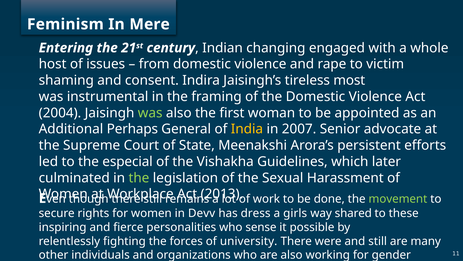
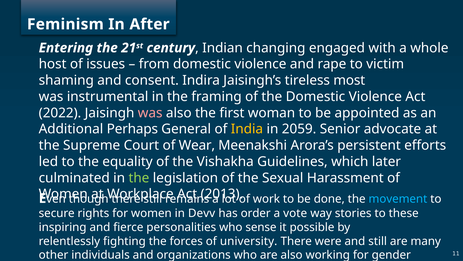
Mere: Mere -> After (150, 24)
2004: 2004 -> 2022 (60, 113)
was colour: light green -> pink (150, 113)
2007: 2007 -> 2059 (299, 129)
State: State -> Wear (197, 145)
the especial: especial -> equality (128, 161)
movement colour: light green -> light blue (398, 199)
dress: dress -> order (256, 213)
girls: girls -> vote (295, 213)
shared: shared -> stories (353, 213)
